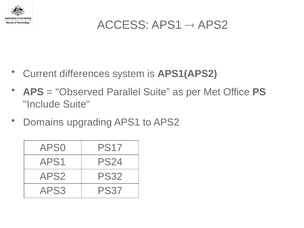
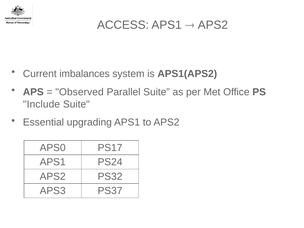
differences: differences -> imbalances (85, 74)
Domains: Domains -> Essential (43, 122)
